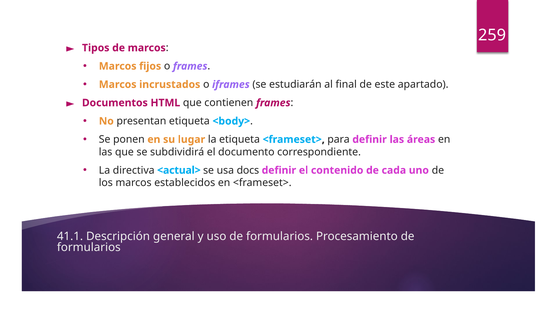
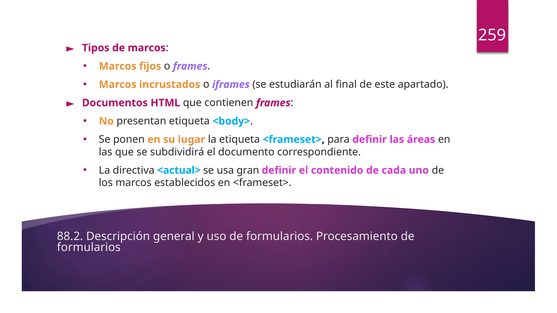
docs: docs -> gran (248, 170)
41.1: 41.1 -> 88.2 (70, 236)
